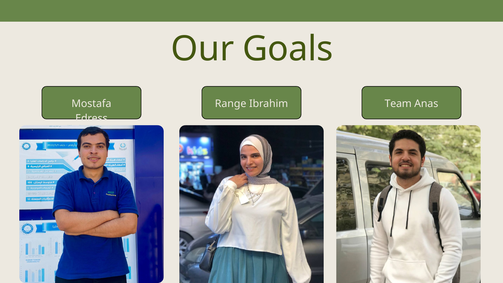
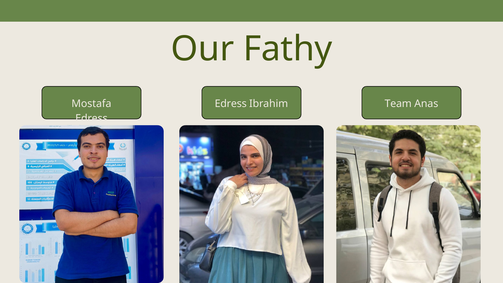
Goals: Goals -> Fathy (288, 49)
Range: Range -> Edress (231, 104)
